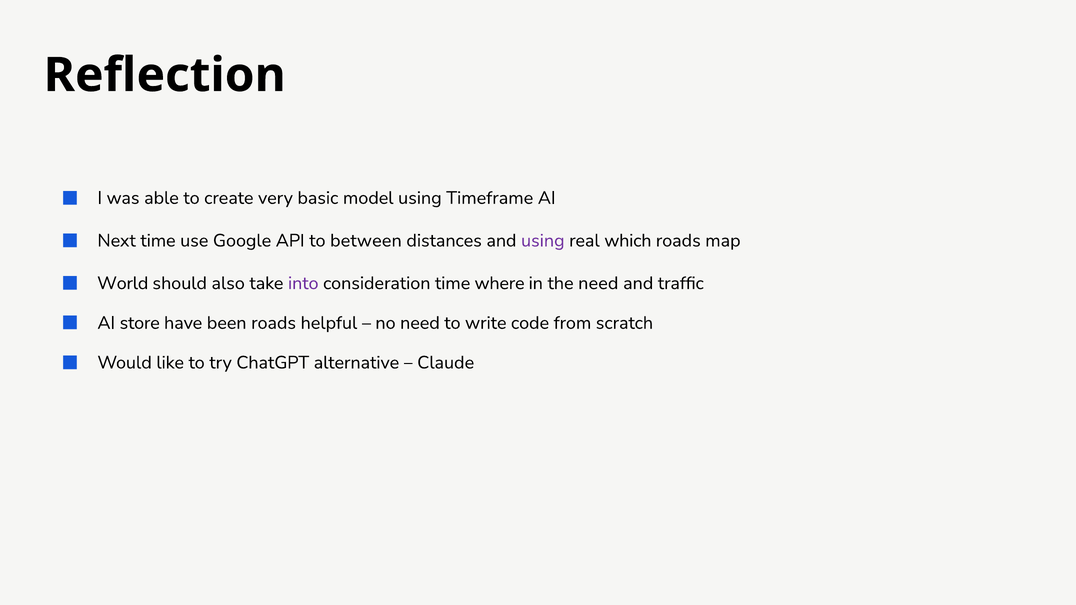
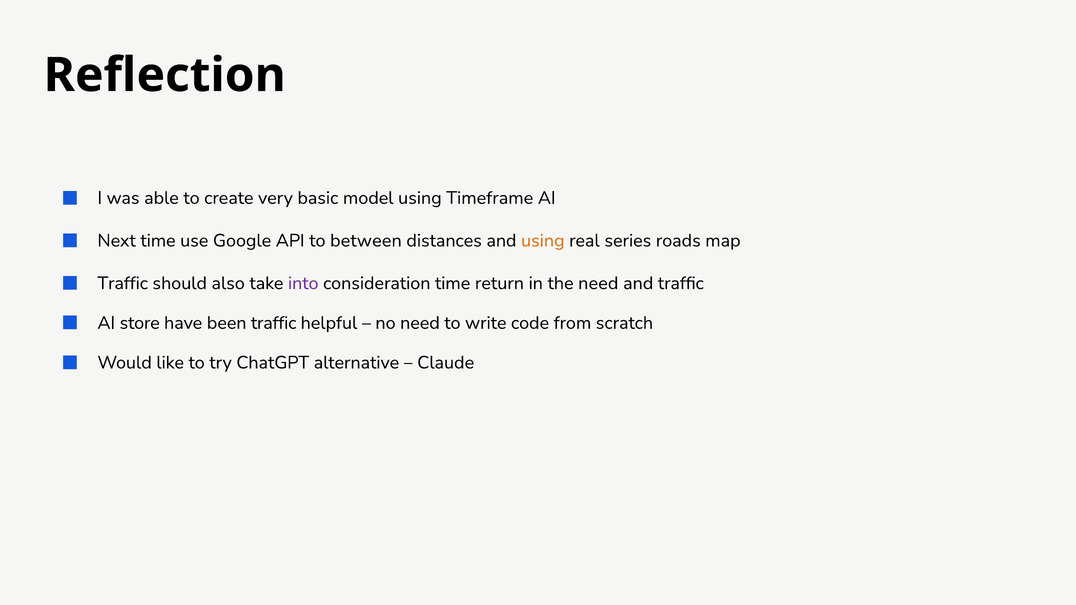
using colour: purple -> orange (543, 241)
which: which -> series (628, 241)
World: World -> Traffic (123, 283)
where: where -> return (499, 283)
been roads: roads -> traffic (274, 323)
